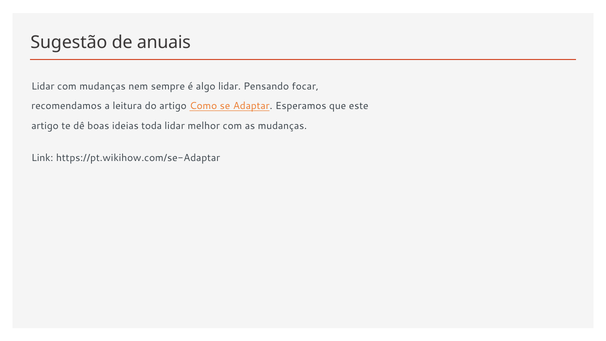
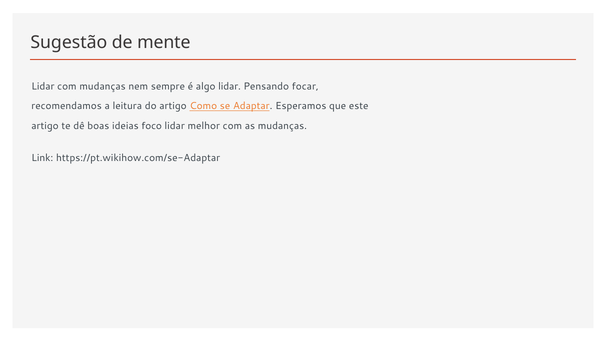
anuais: anuais -> mente (164, 42)
toda: toda -> foco (152, 126)
